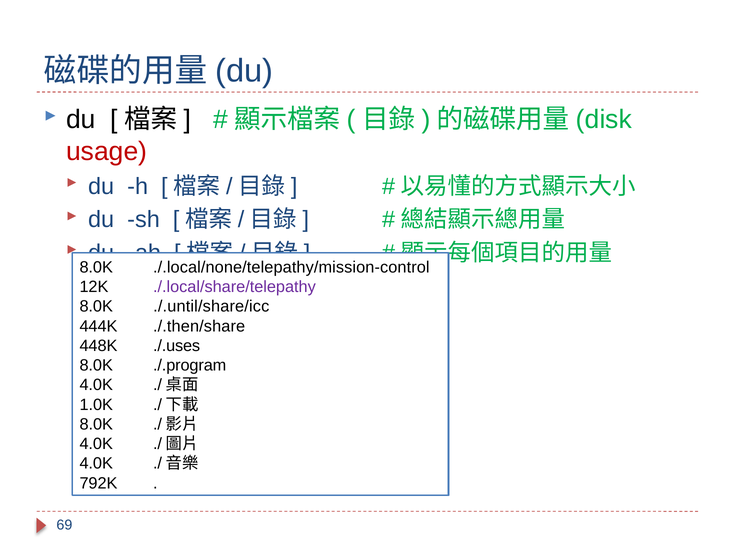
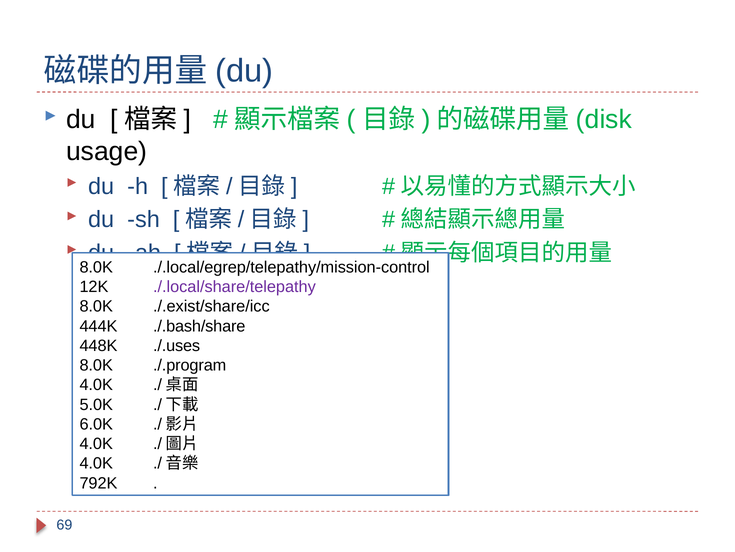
usage colour: red -> black (107, 151)
./.local/none/telepathy/mission-control: ./.local/none/telepathy/mission-control -> ./.local/egrep/telepathy/mission-control (291, 267)
./.until/share/icc: ./.until/share/icc -> ./.exist/share/icc (211, 306)
./.then/share: ./.then/share -> ./.bash/share (199, 326)
1.0K: 1.0K -> 5.0K (96, 404)
8.0K: 8.0K -> 6.0K (96, 424)
